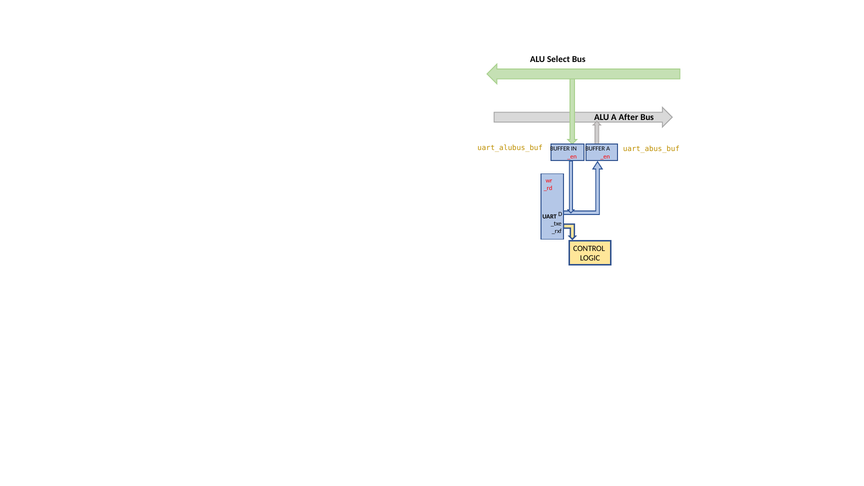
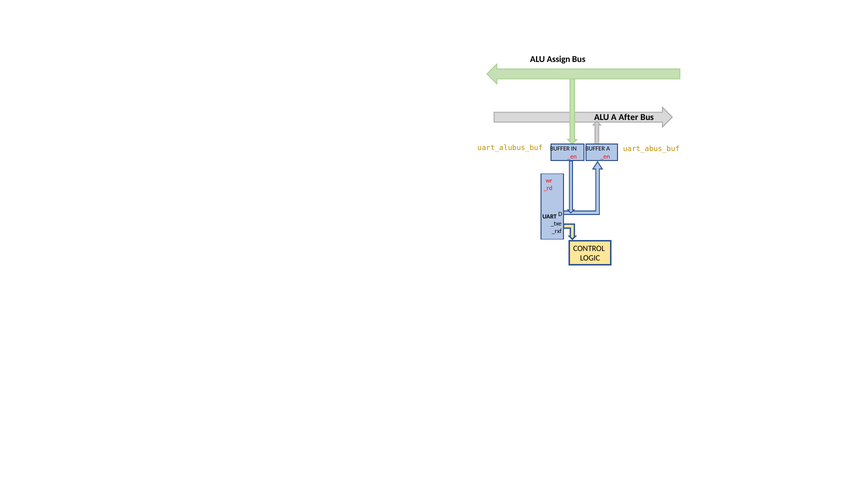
Select: Select -> Assign (559, 59)
